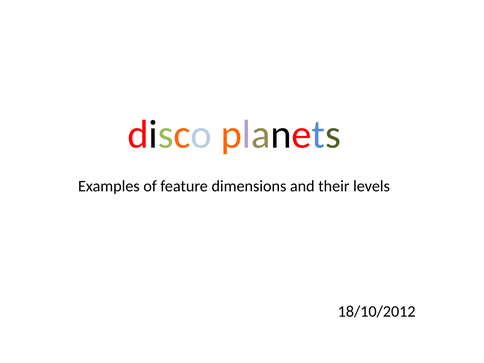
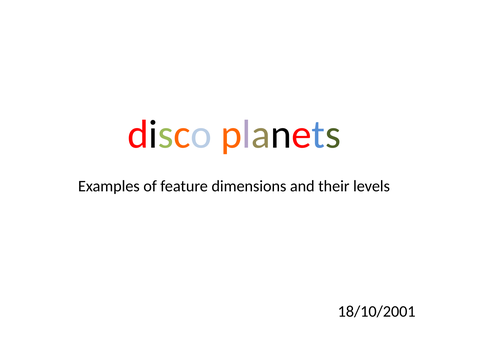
18/10/2012: 18/10/2012 -> 18/10/2001 (377, 311)
